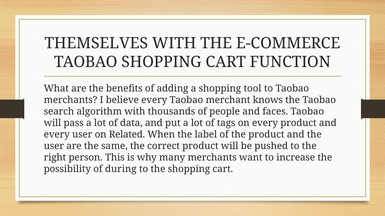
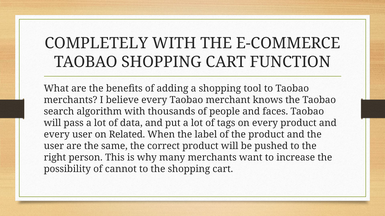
THEMSELVES: THEMSELVES -> COMPLETELY (96, 43)
during: during -> cannot (121, 169)
